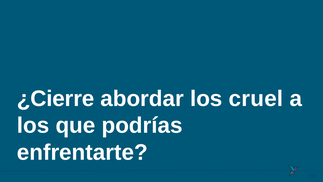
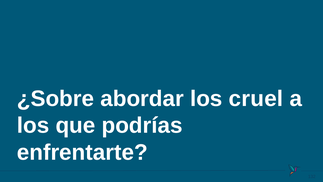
¿Cierre: ¿Cierre -> ¿Sobre (56, 98)
